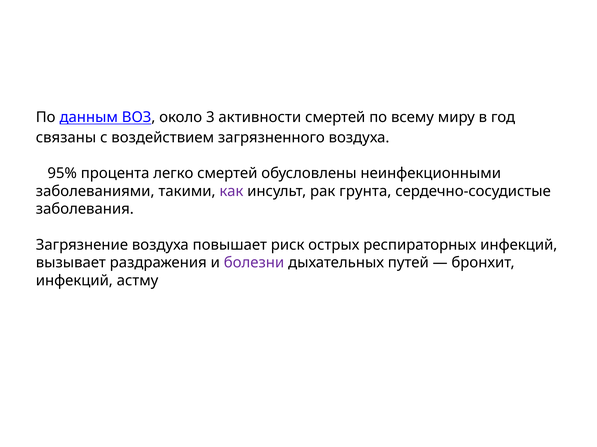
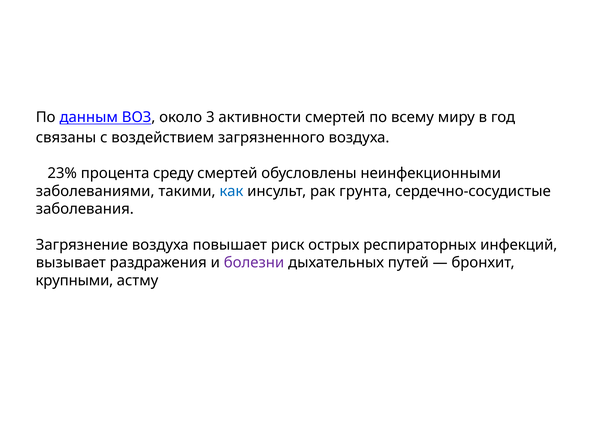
95%: 95% -> 23% (62, 174)
легко: легко -> среду (173, 174)
как colour: purple -> blue (231, 191)
инфекций: инфекций -> крупными (74, 281)
